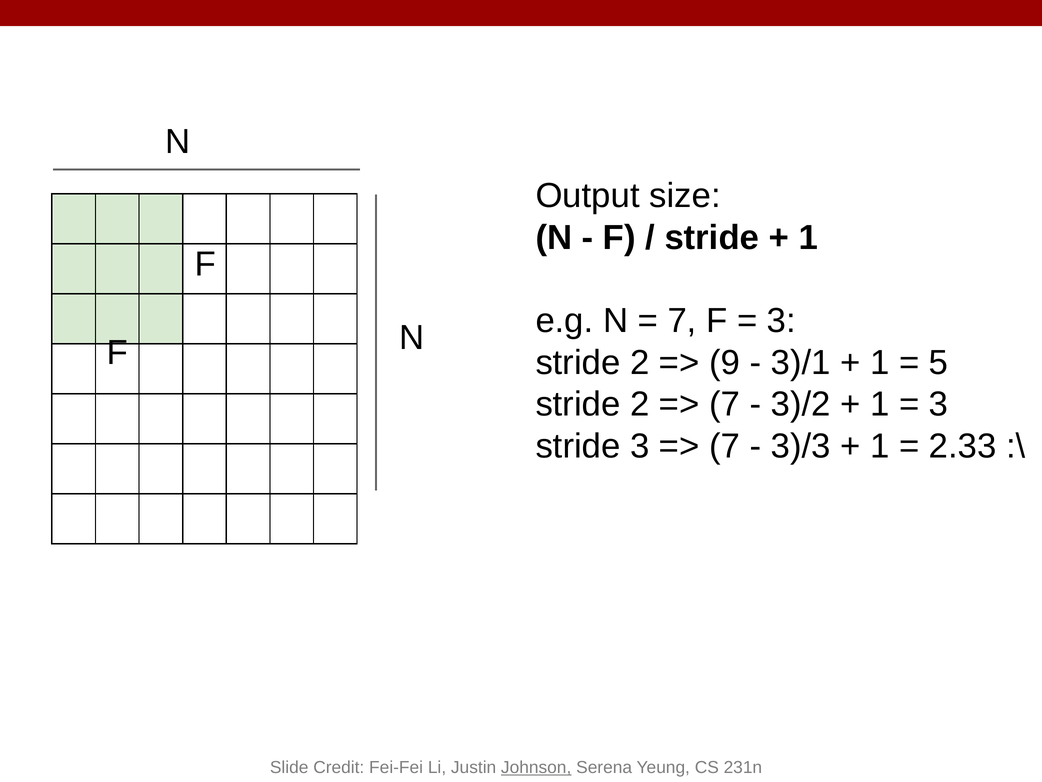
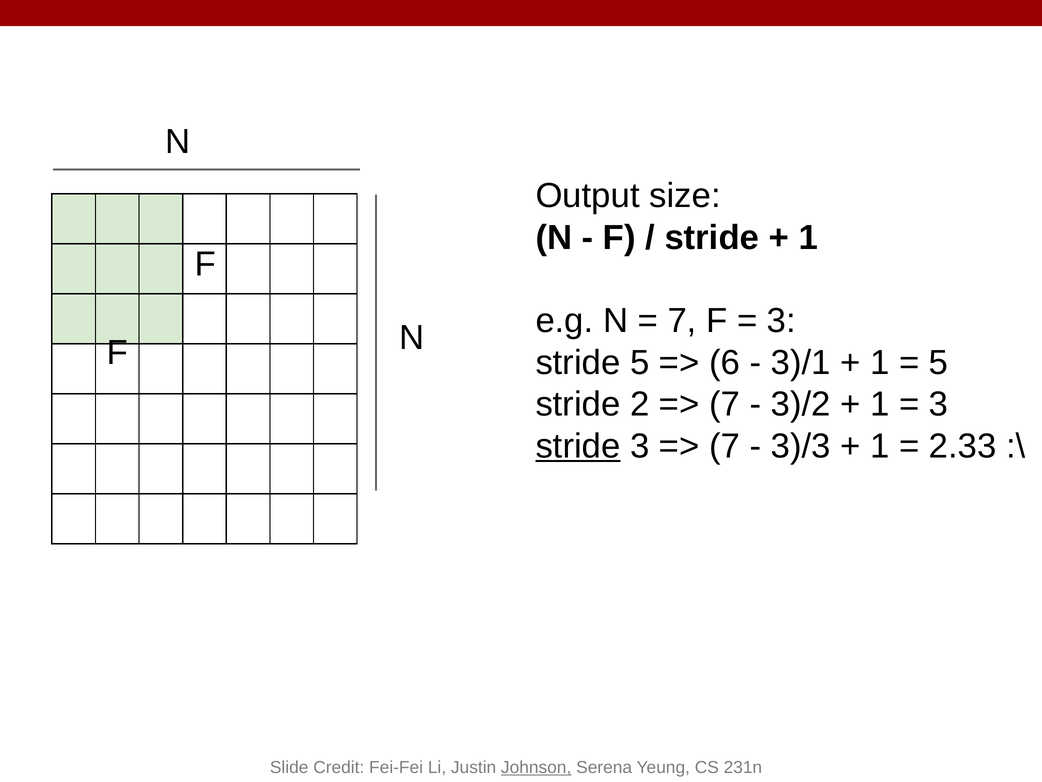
2: 2 -> 5 (640, 362)
9: 9 -> 6 (725, 362)
stride underline: none -> present (578, 446)
